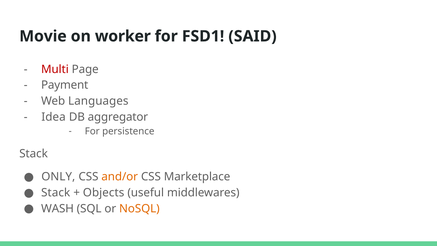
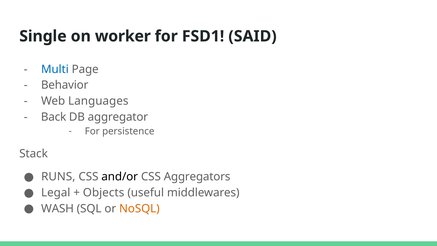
Movie: Movie -> Single (43, 36)
Multi colour: red -> blue (55, 69)
Payment: Payment -> Behavior (65, 85)
Idea: Idea -> Back (54, 117)
ONLY: ONLY -> RUNS (58, 177)
and/or colour: orange -> black (120, 177)
Marketplace: Marketplace -> Aggregators (197, 177)
Stack: Stack -> Legal (56, 193)
